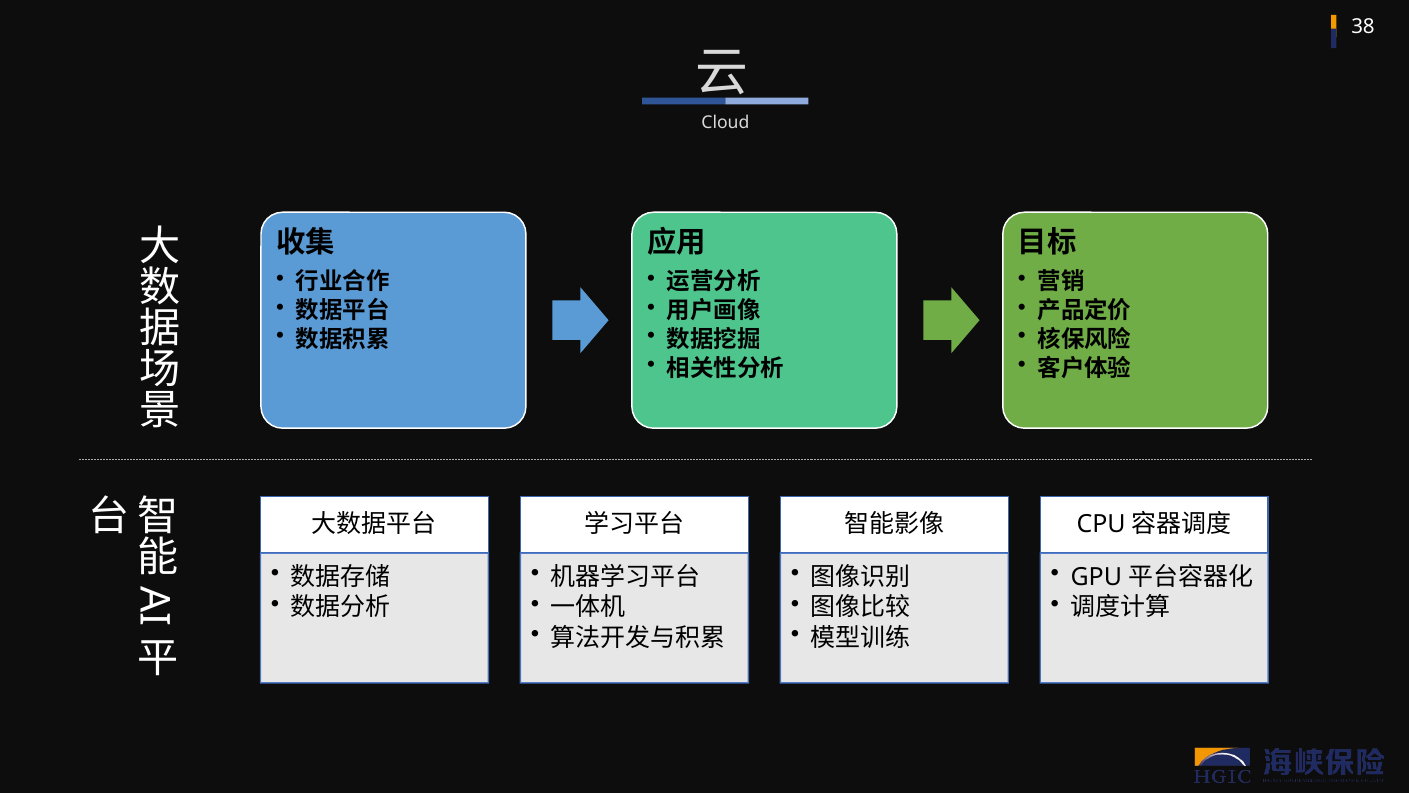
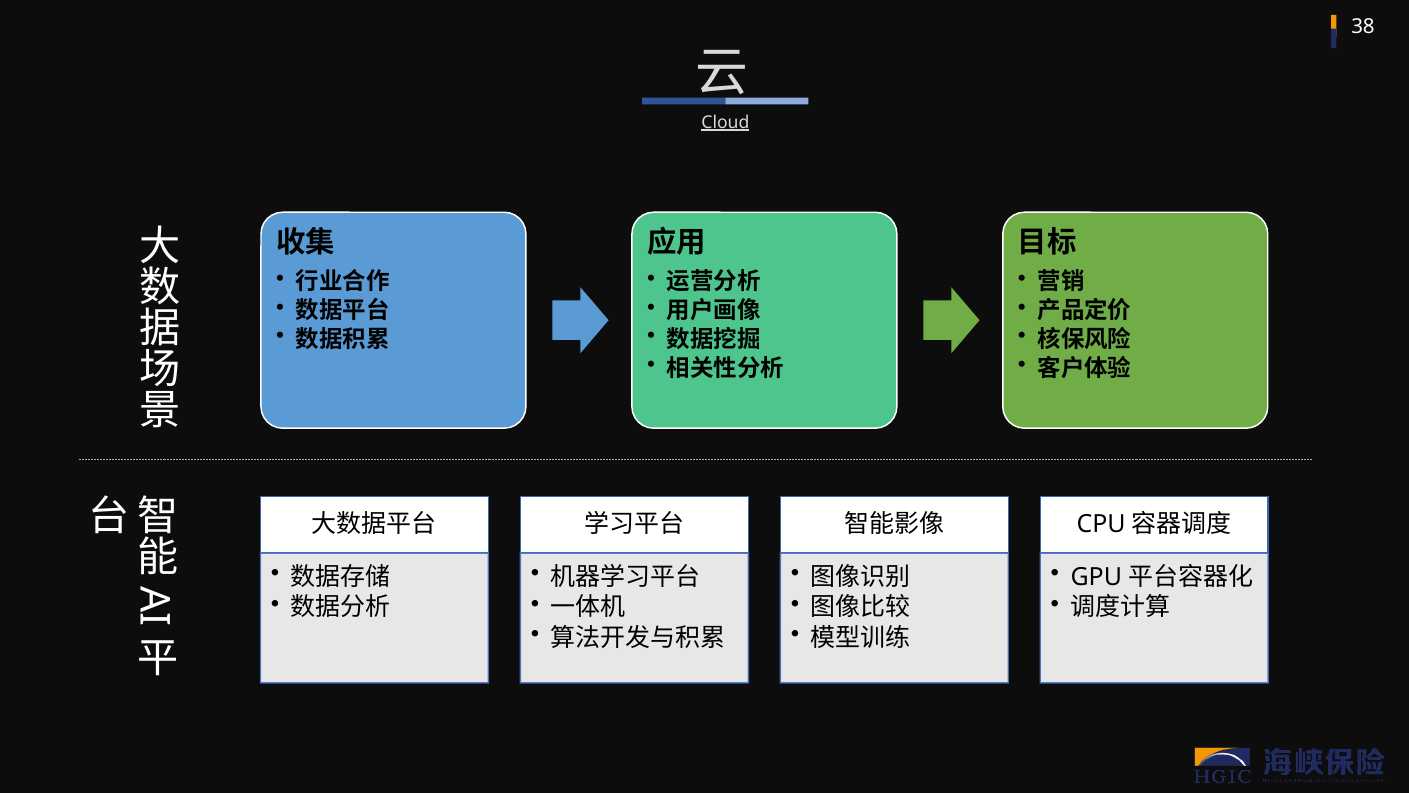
Cloud underline: none -> present (725, 122)
